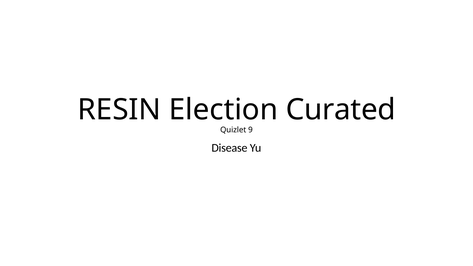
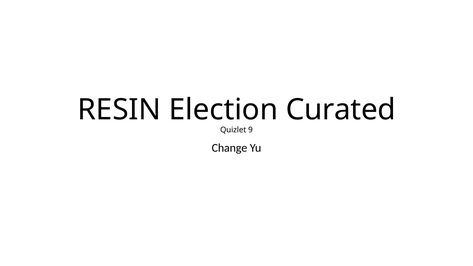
Disease: Disease -> Change (229, 148)
